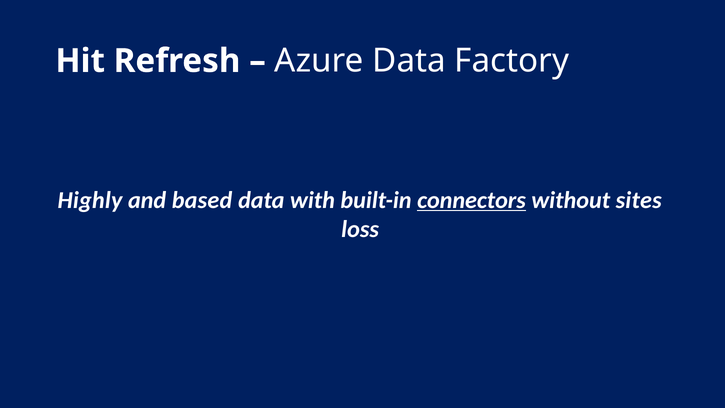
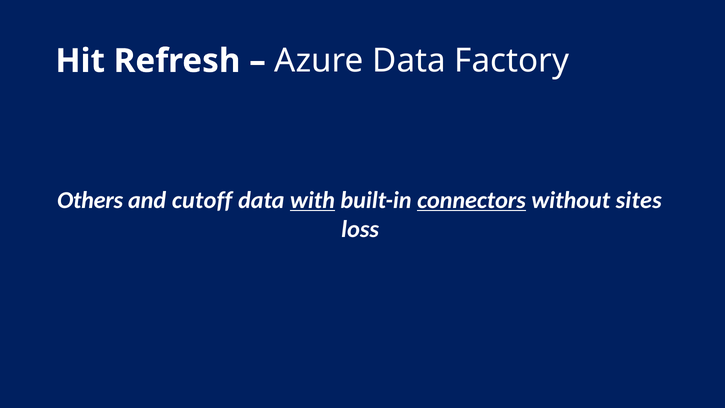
Highly: Highly -> Others (90, 200)
based: based -> cutoff (202, 200)
with underline: none -> present (312, 200)
